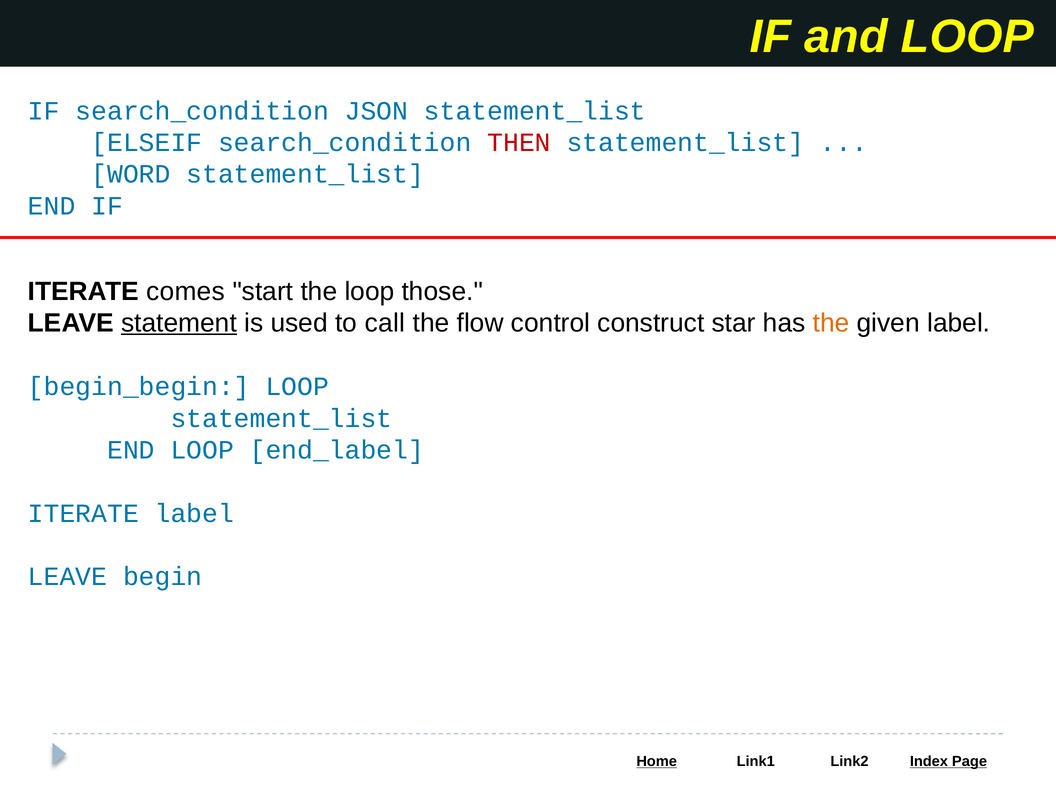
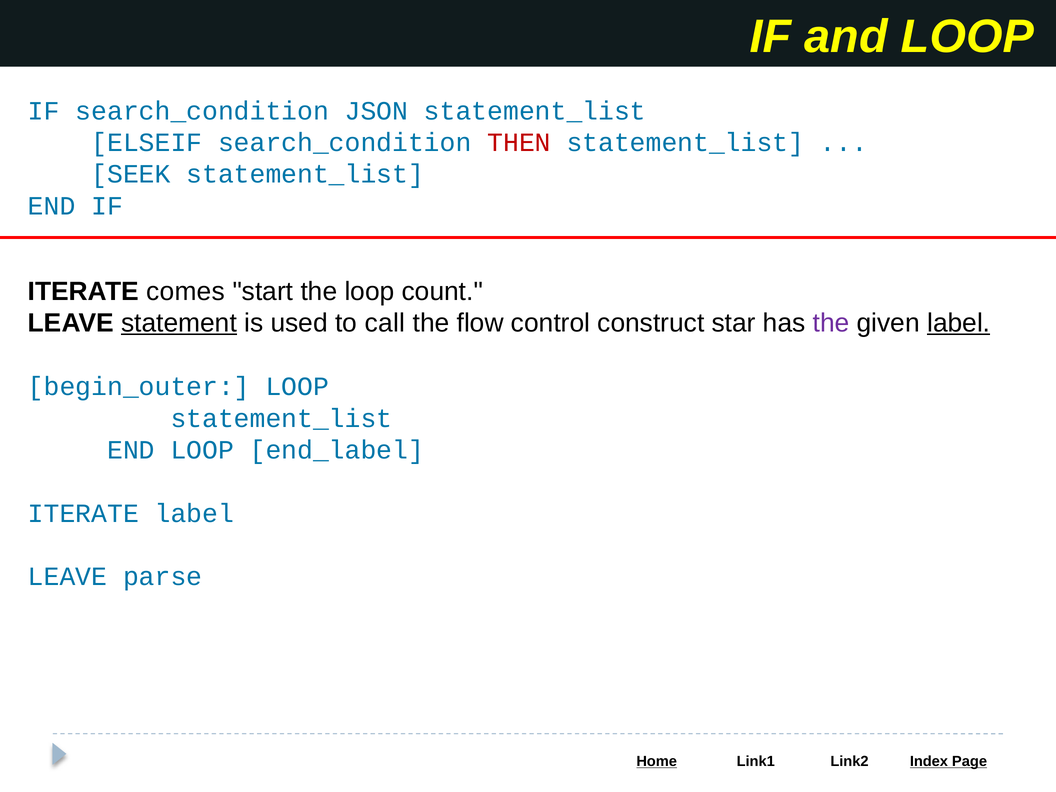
WORD: WORD -> SEEK (131, 174)
those: those -> count (442, 291)
the colour: orange -> purple (831, 323)
label underline: none -> present (959, 323)
begin_begin: begin_begin -> begin_outer (139, 387)
begin: begin -> parse (163, 577)
